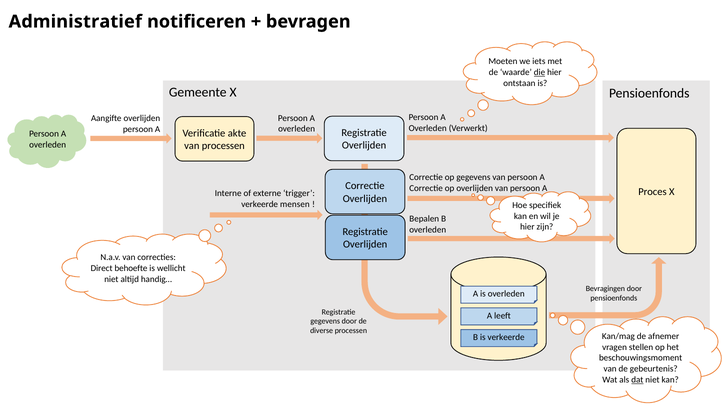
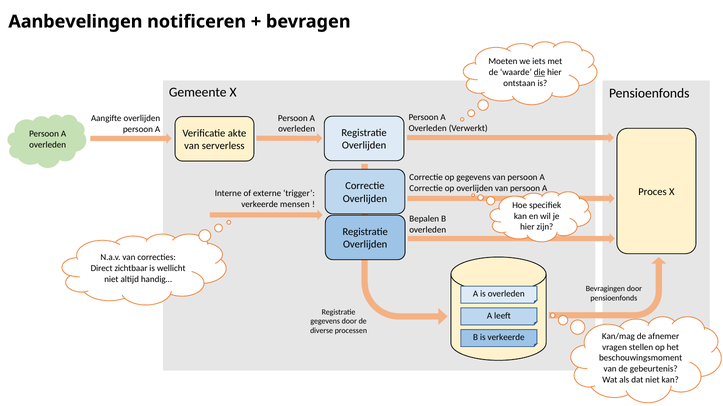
Administratief: Administratief -> Aanbevelingen (75, 22)
van processen: processen -> serverless (223, 146)
behoefte: behoefte -> zichtbaar (131, 269)
dat underline: present -> none (637, 380)
